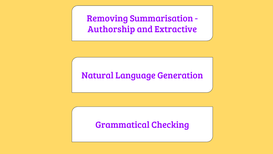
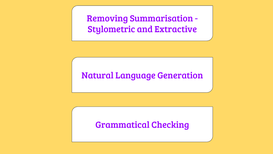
Authorship: Authorship -> Stylometric (111, 29)
